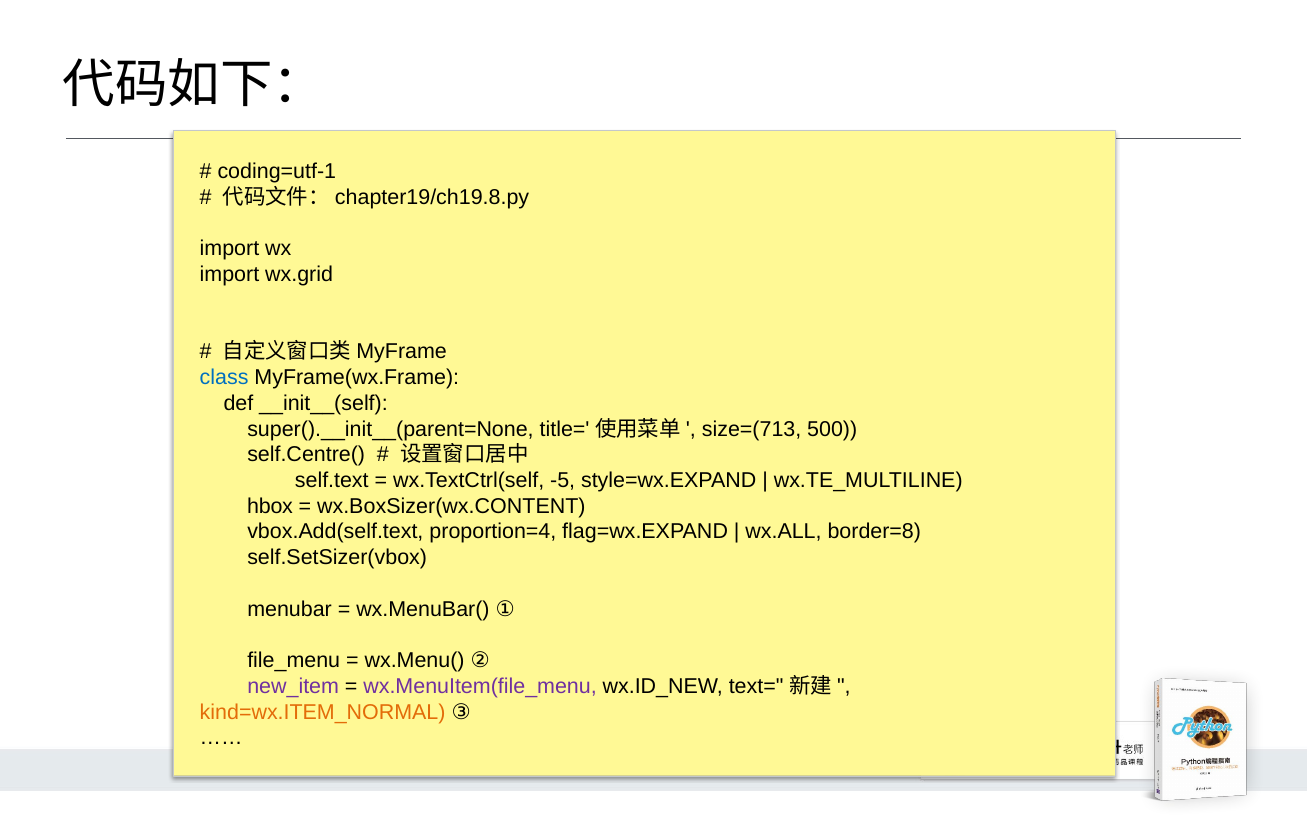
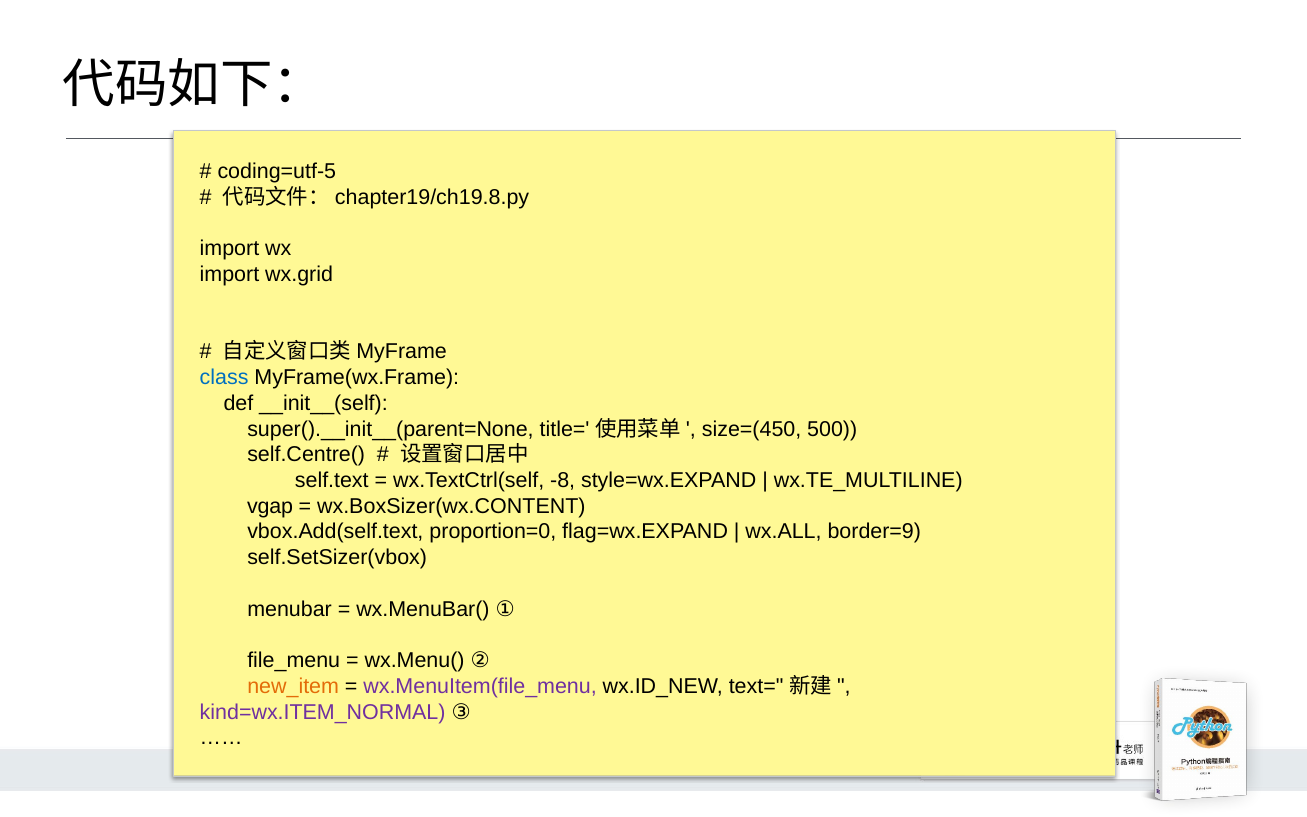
coding=utf-1: coding=utf-1 -> coding=utf-5 (277, 172)
size=(713: size=(713 -> size=(450 (752, 429)
-5: -5 -> -8 (563, 480)
hbox: hbox -> vgap (270, 506)
proportion=4: proportion=4 -> proportion=0 (493, 532)
border=8: border=8 -> border=9 (874, 532)
new_item colour: purple -> orange (293, 686)
kind=wx.ITEM_NORMAL colour: orange -> purple (323, 712)
